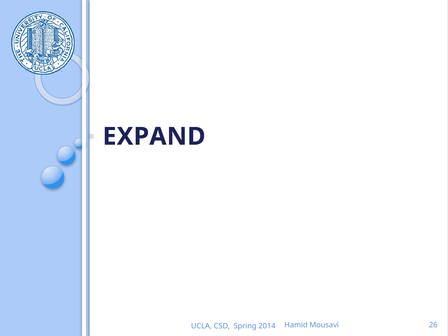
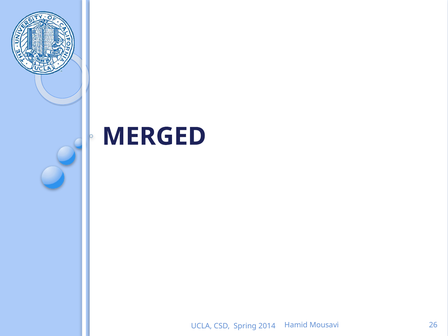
EXPAND: EXPAND -> MERGED (154, 136)
